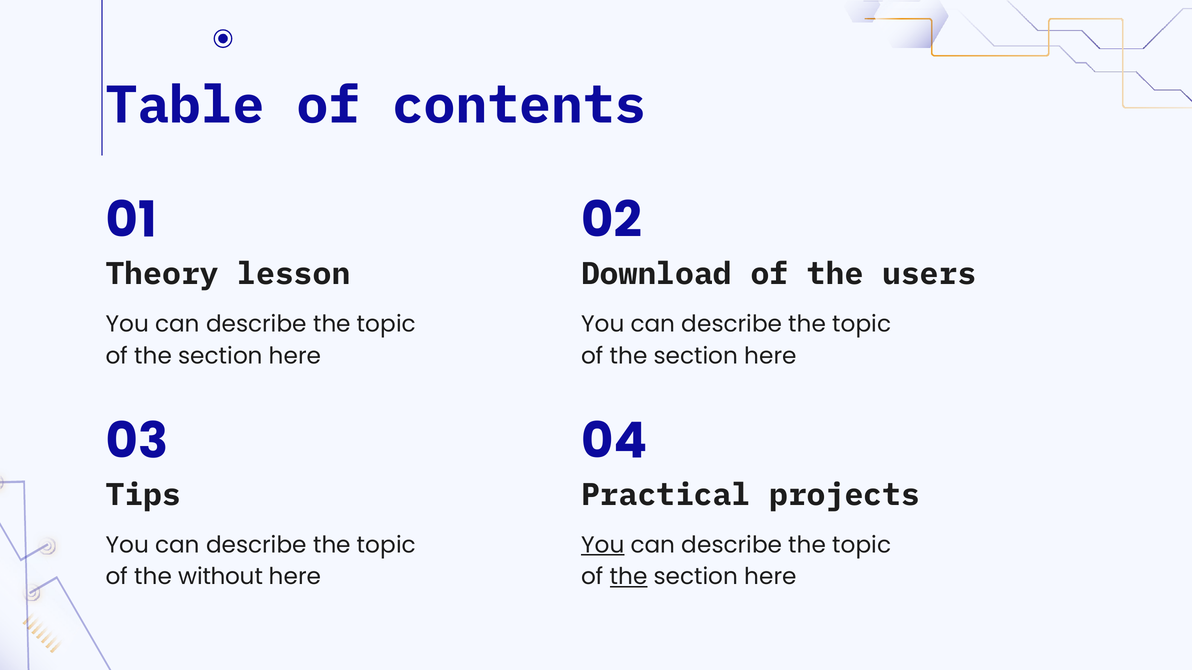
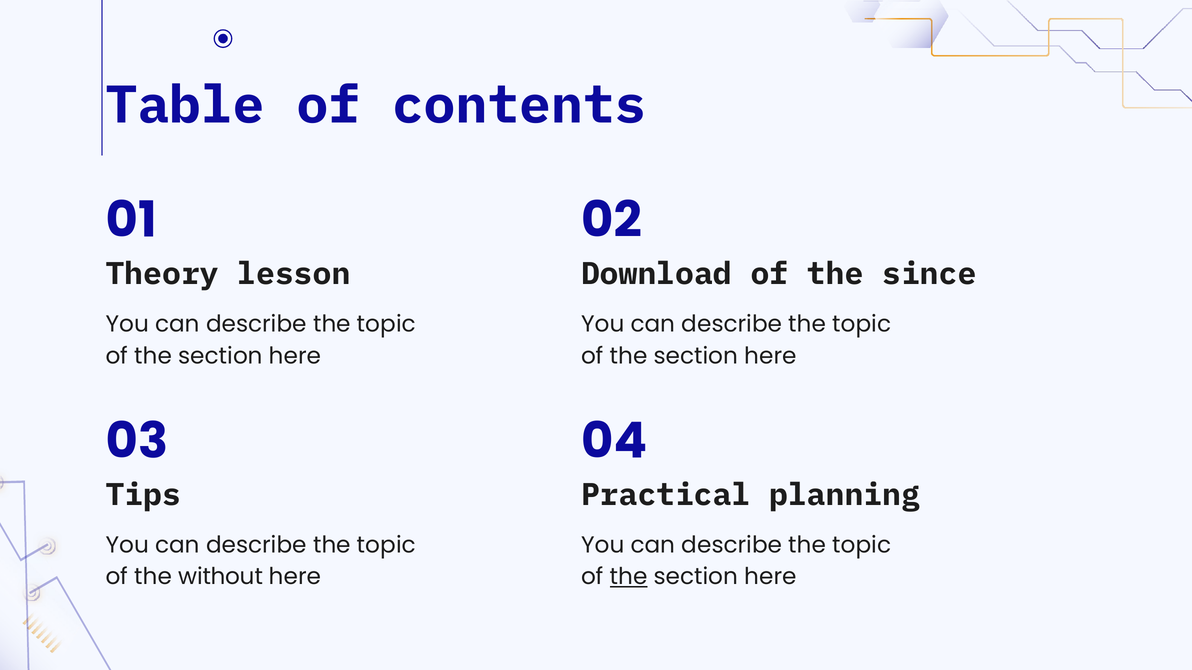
users: users -> since (929, 274)
projects: projects -> planning (845, 495)
You underline: present -> none (603, 545)
